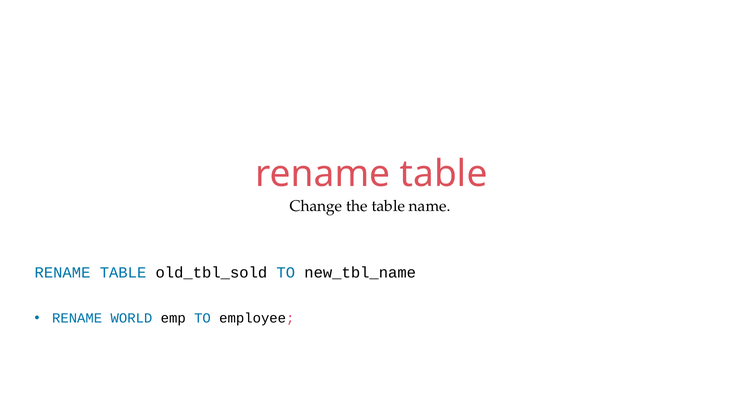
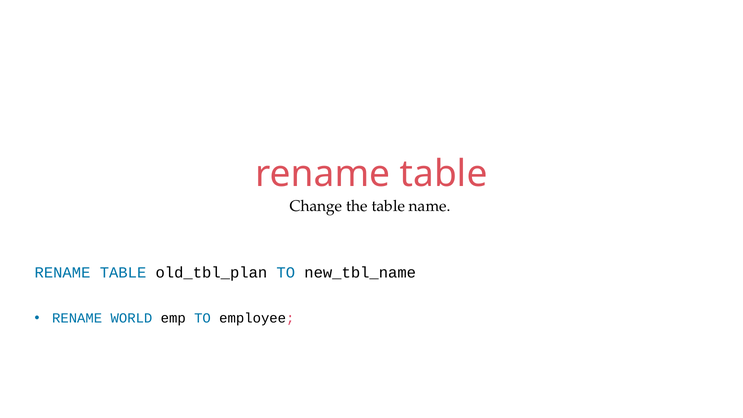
old_tbl_sold: old_tbl_sold -> old_tbl_plan (211, 272)
